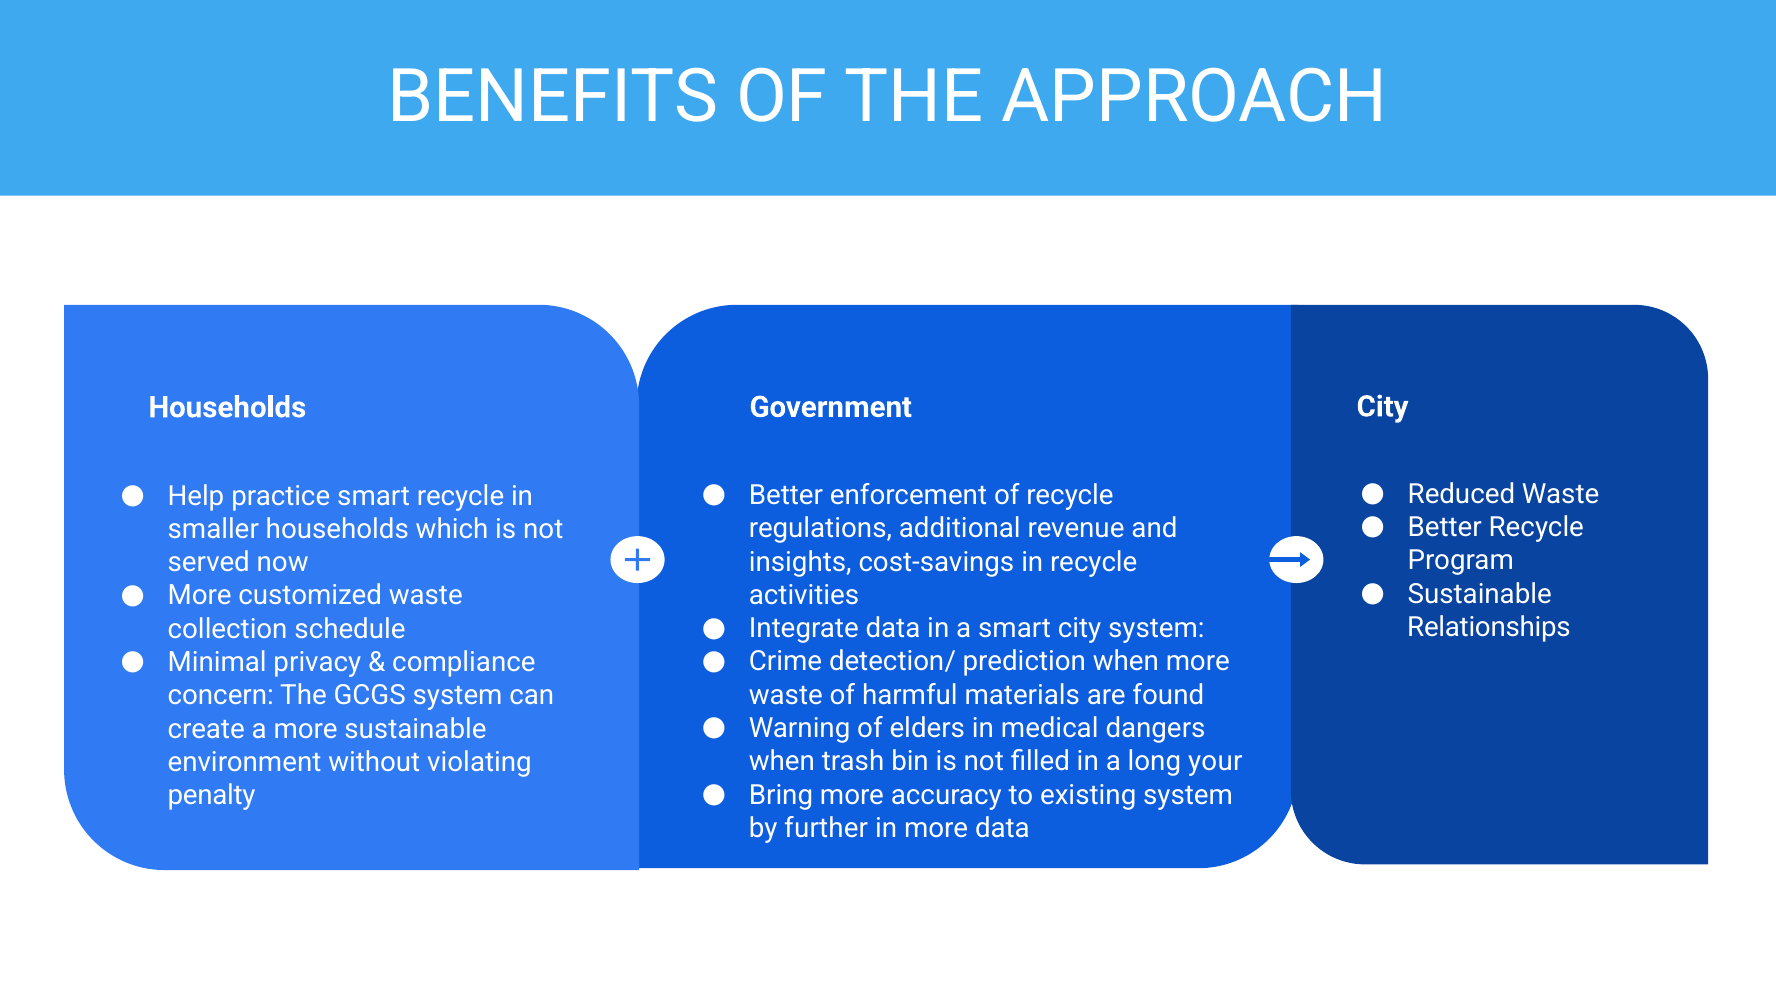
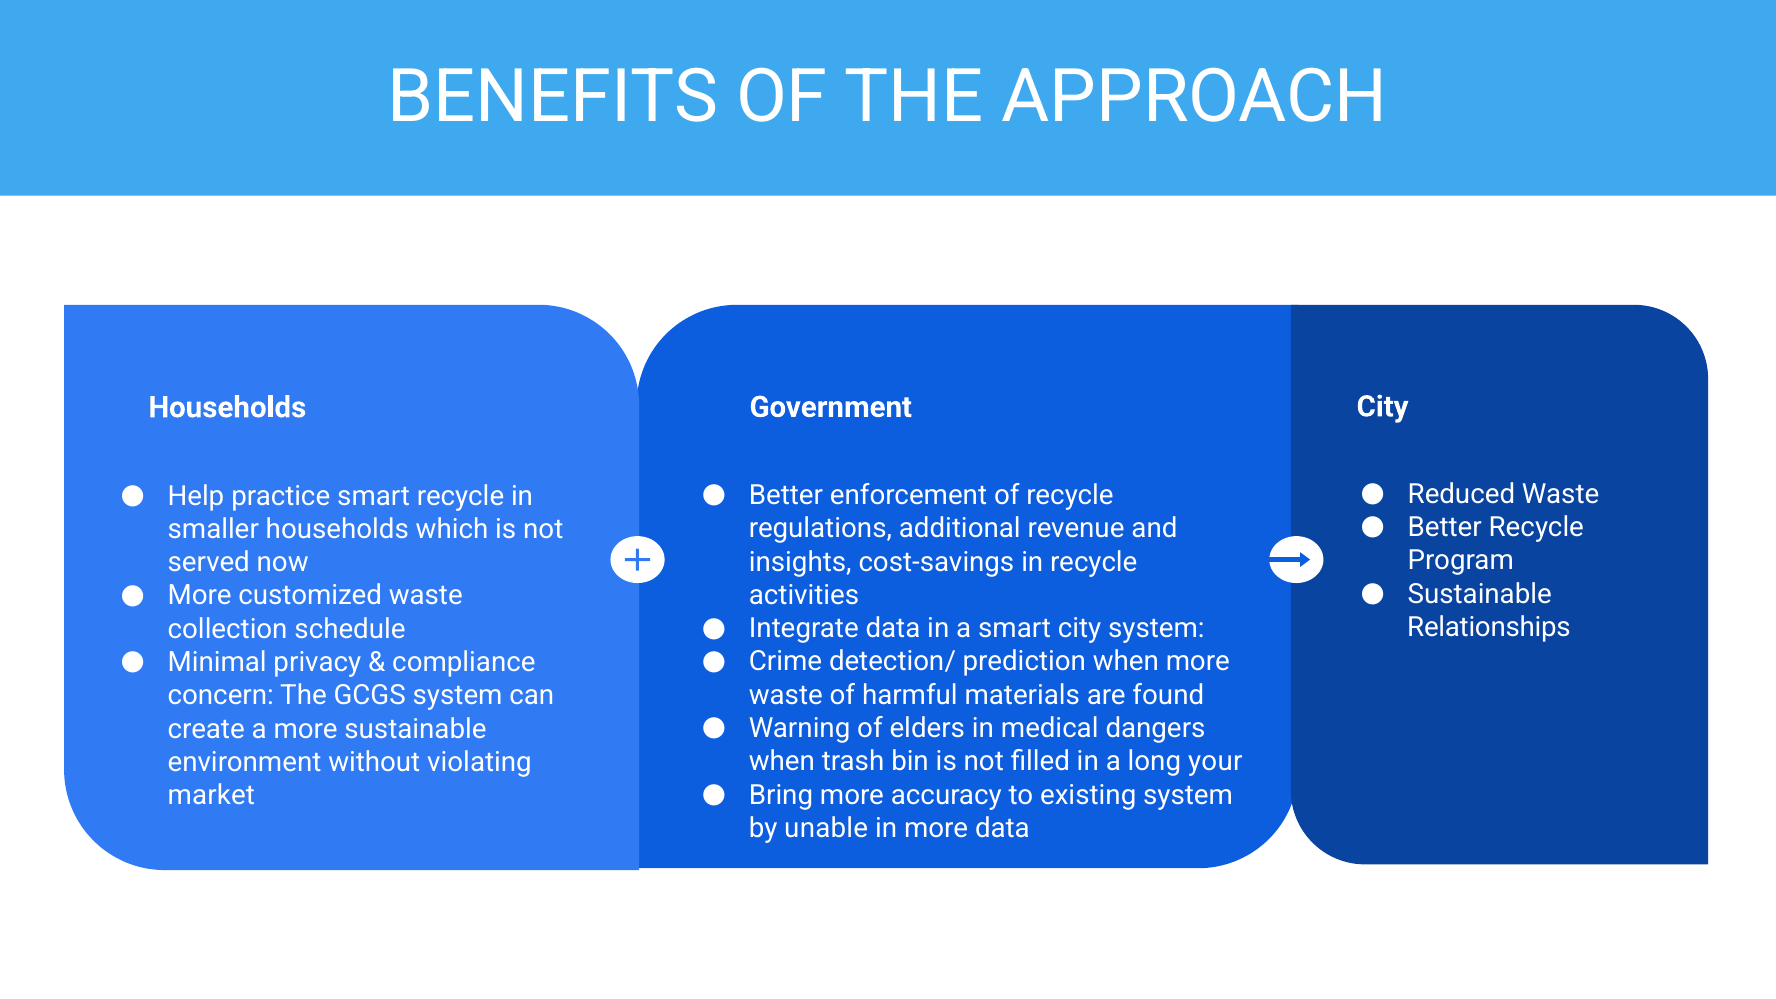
penalty: penalty -> market (211, 796)
further: further -> unable (826, 828)
